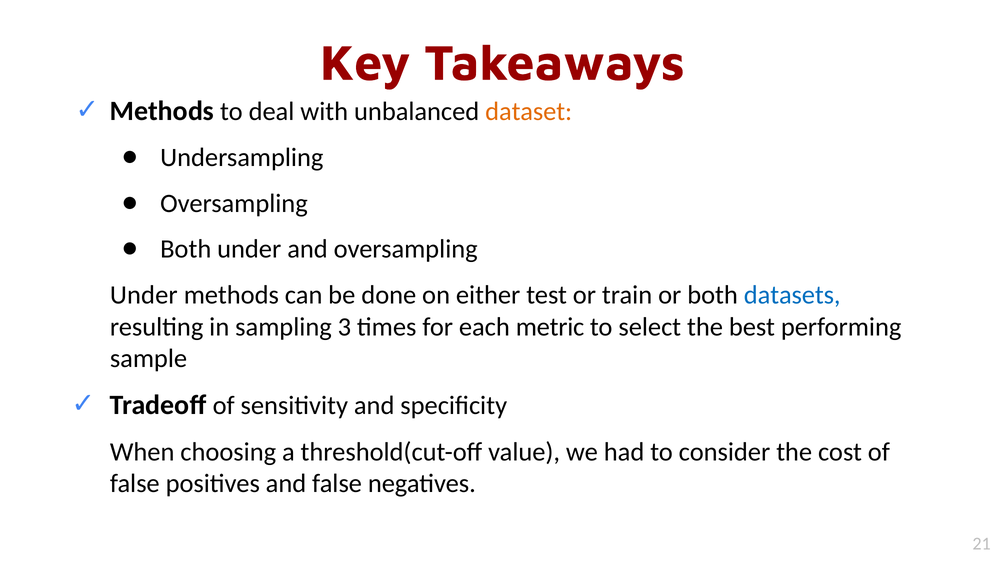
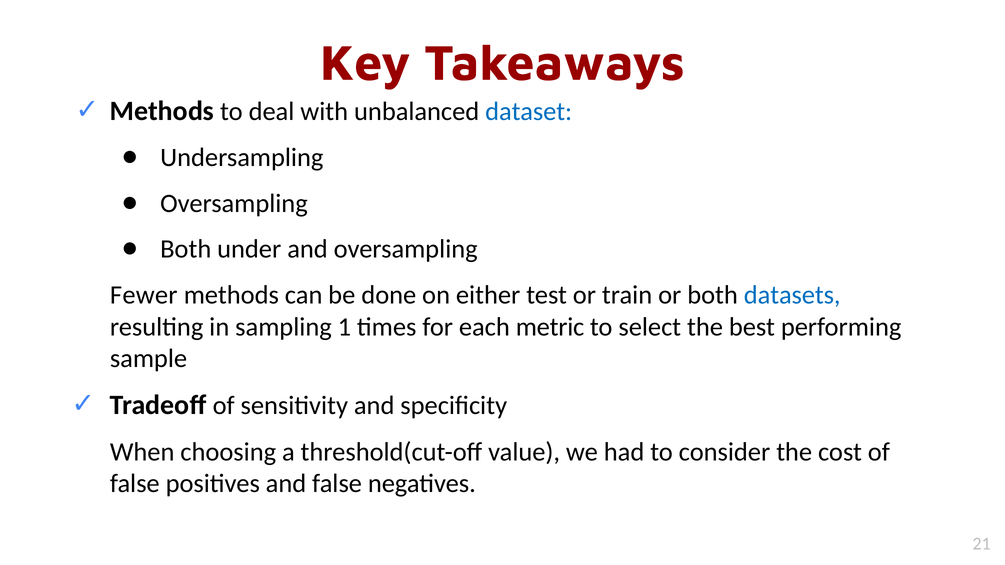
dataset colour: orange -> blue (529, 112)
Under: Under -> Fewer (144, 295)
3: 3 -> 1 (344, 327)
